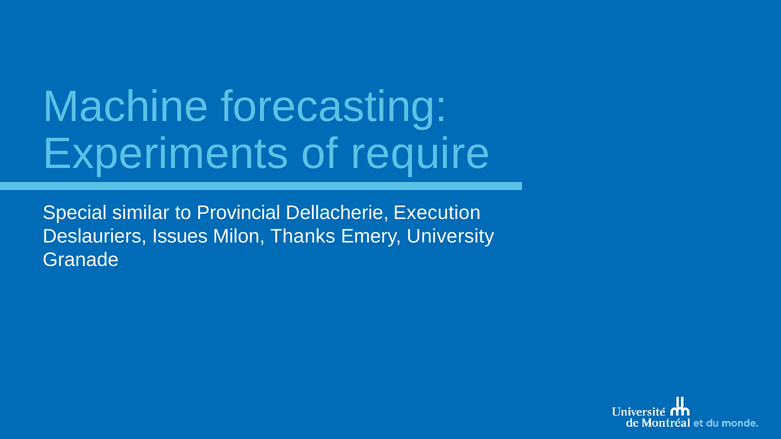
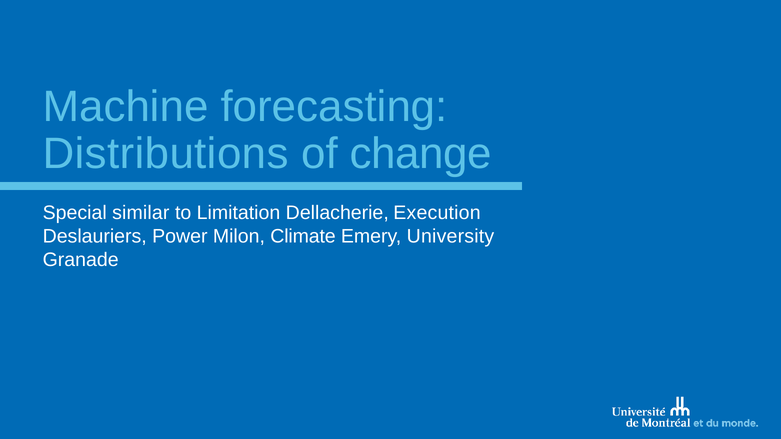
Experiments: Experiments -> Distributions (166, 154)
require: require -> change (421, 154)
Provincial: Provincial -> Limitation (239, 213)
Issues: Issues -> Power (180, 237)
Thanks: Thanks -> Climate (303, 237)
